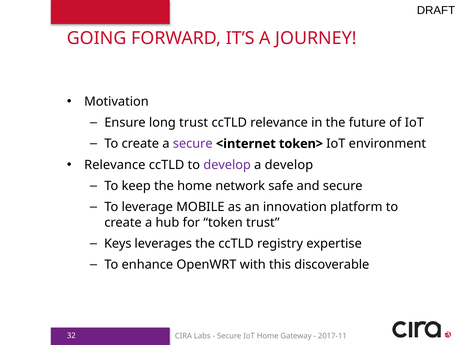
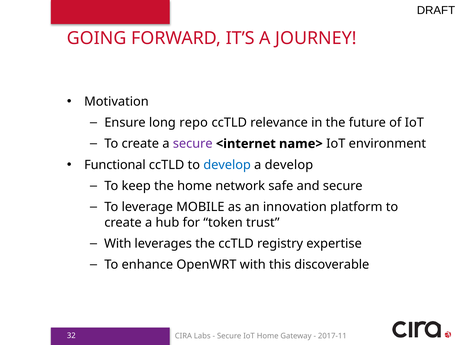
long trust: trust -> repo (194, 123)
token>: token> -> name> (301, 144)
Relevance: Relevance -> Functional (115, 165)
develop colour: purple -> blue (227, 165)
Keys: Keys -> With (118, 244)
